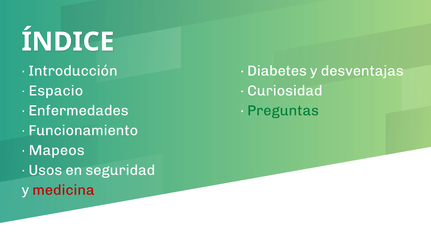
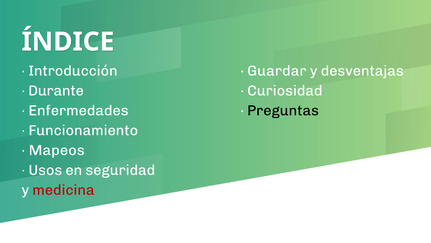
Diabetes: Diabetes -> Guardar (277, 71)
Espacio: Espacio -> Durante (56, 90)
Preguntas colour: green -> black (283, 110)
